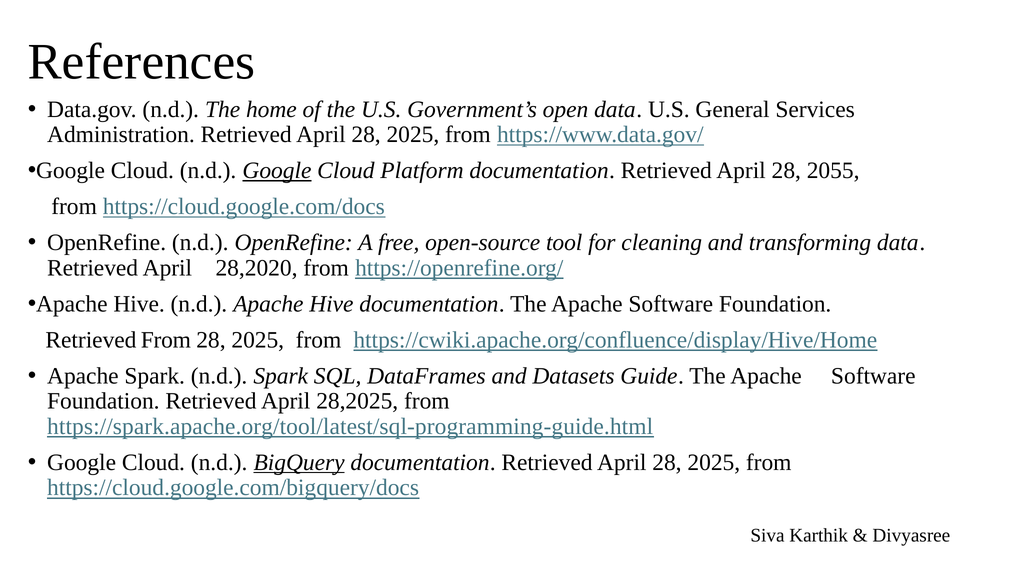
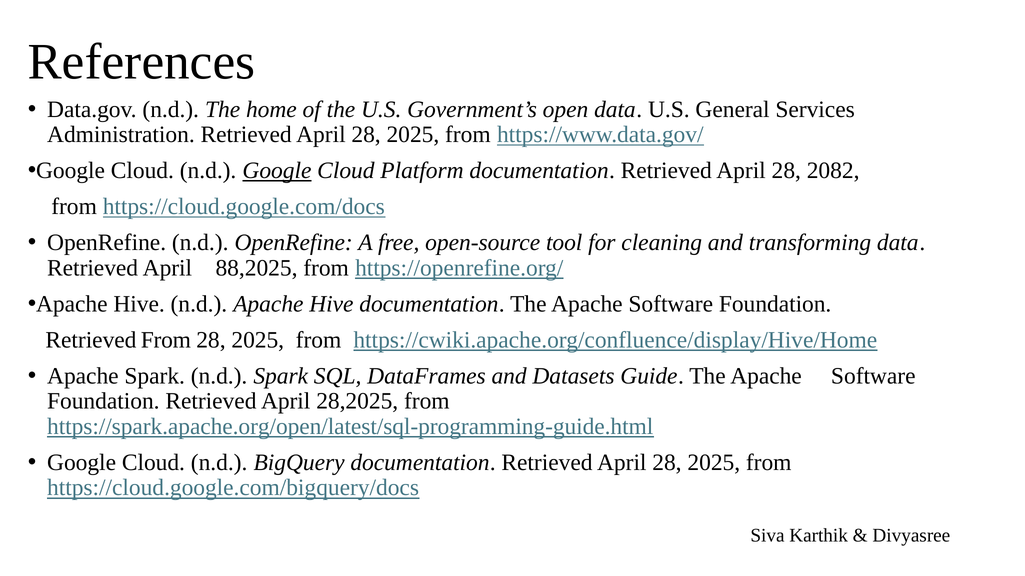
2055: 2055 -> 2082 (833, 171)
28,2020: 28,2020 -> 88,2025 (257, 268)
https://spark.apache.org/tool/latest/sql-programming-guide.html: https://spark.apache.org/tool/latest/sql-programming-guide.html -> https://spark.apache.org/open/latest/sql-programming-guide.html (350, 427)
BigQuery underline: present -> none (299, 463)
